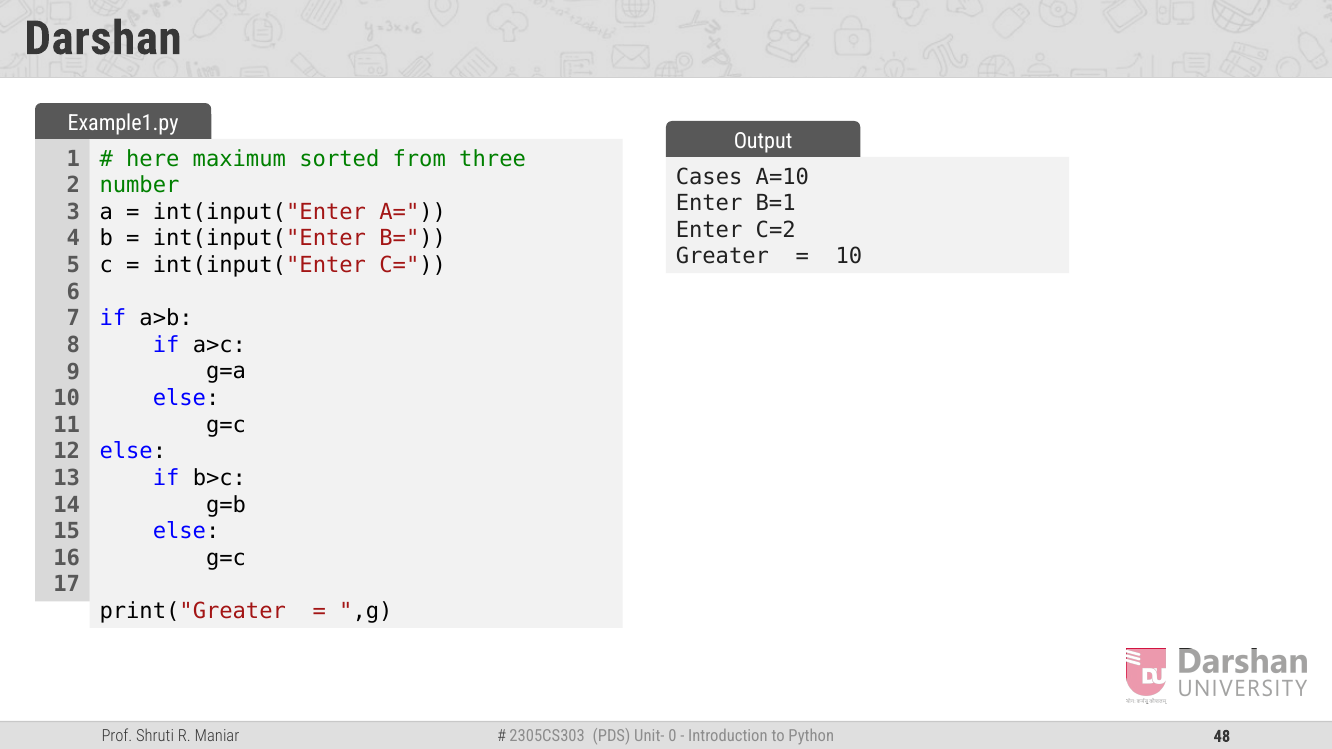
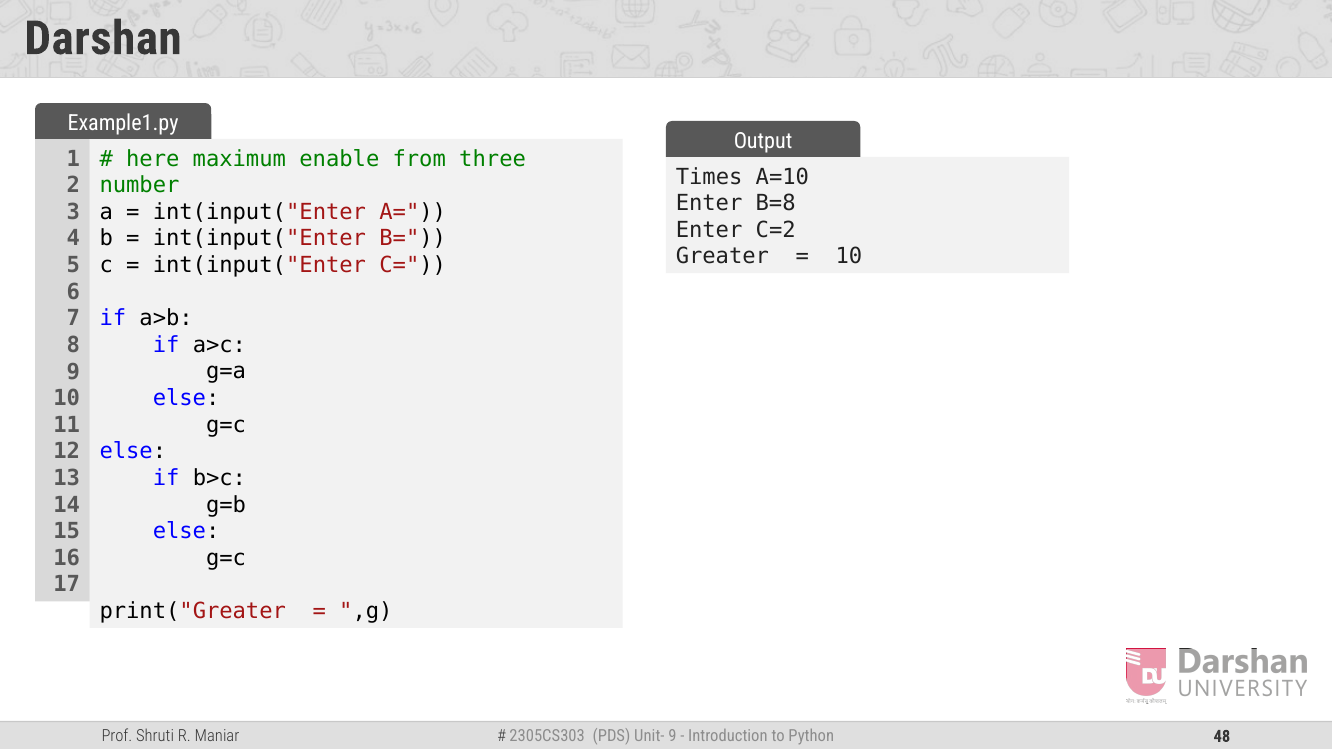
sorted: sorted -> enable (339, 159)
Cases: Cases -> Times (709, 177)
B=1: B=1 -> B=8 (776, 203)
0: 0 -> 9 (672, 737)
